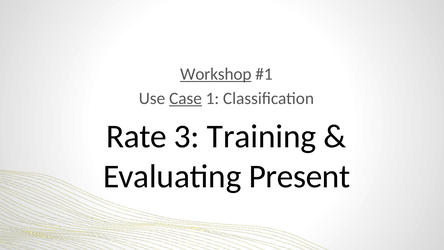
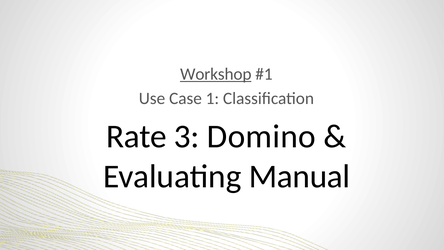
Case underline: present -> none (185, 98)
Training: Training -> Domino (261, 136)
Present: Present -> Manual (299, 176)
